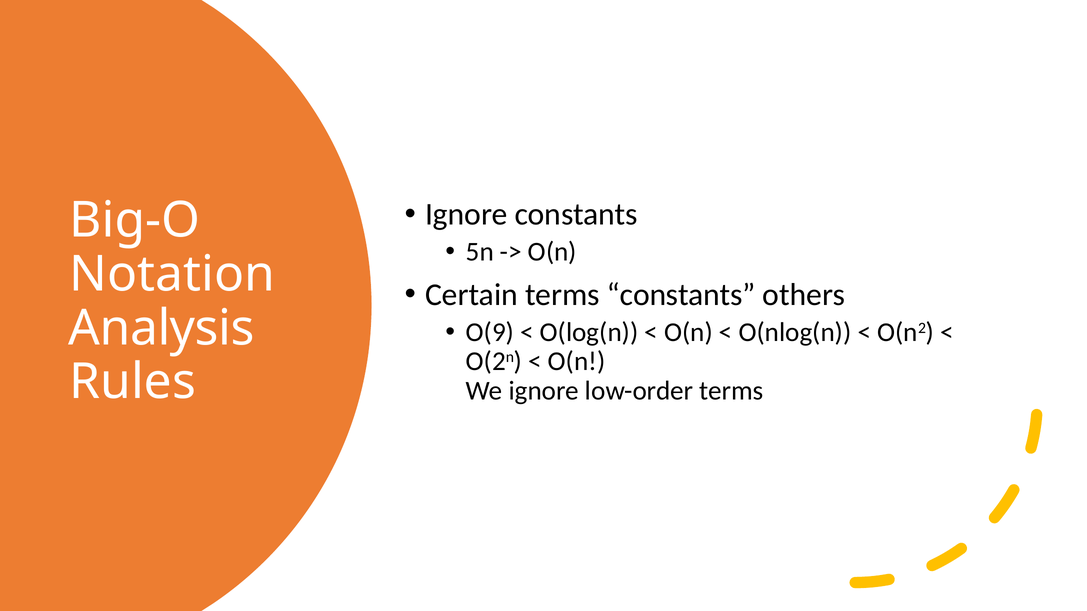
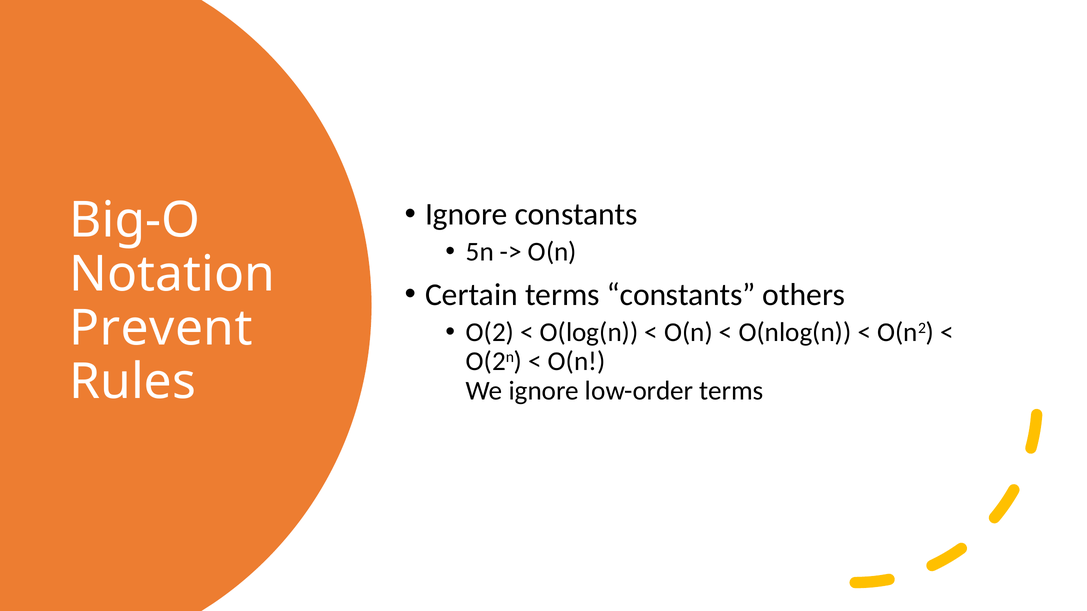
Analysis: Analysis -> Prevent (161, 328)
O(9: O(9 -> O(2 (490, 332)
